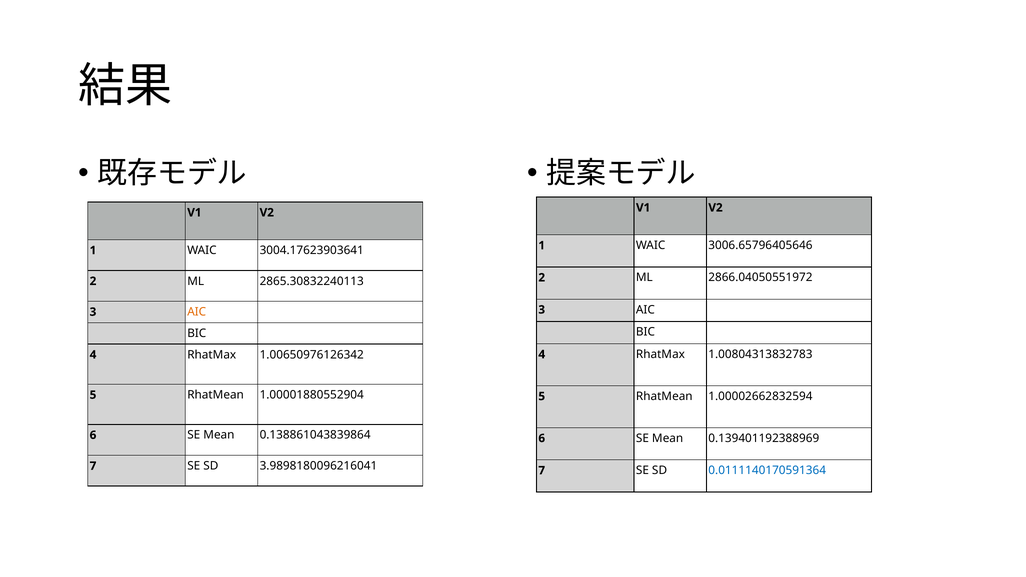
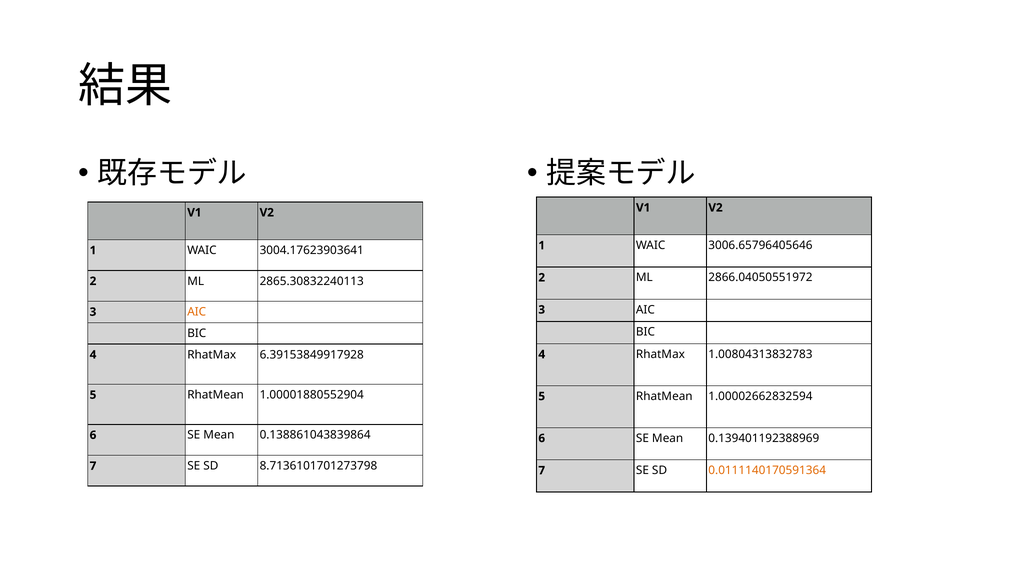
1.00650976126342: 1.00650976126342 -> 6.39153849917928 (312, 355)
3.9898180096216041: 3.9898180096216041 -> 8.7136101701273798 (318, 466)
0.0111140170591364 colour: blue -> orange (767, 471)
